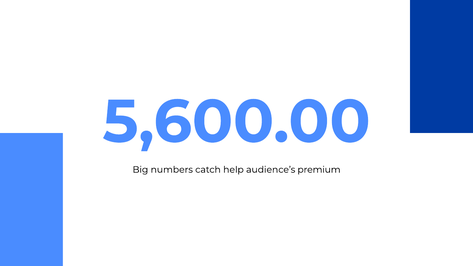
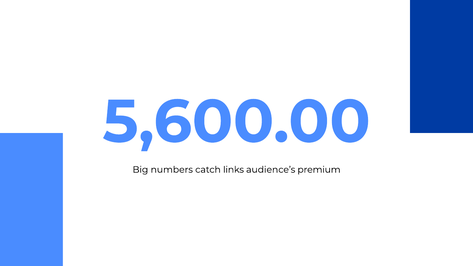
help: help -> links (234, 170)
